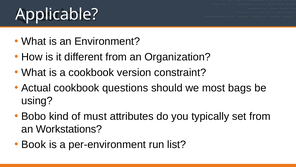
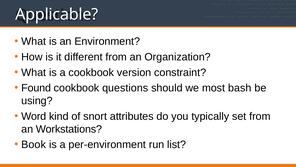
Actual: Actual -> Found (36, 88)
bags: bags -> bash (240, 88)
Bobo: Bobo -> Word (34, 116)
must: must -> snort (95, 116)
